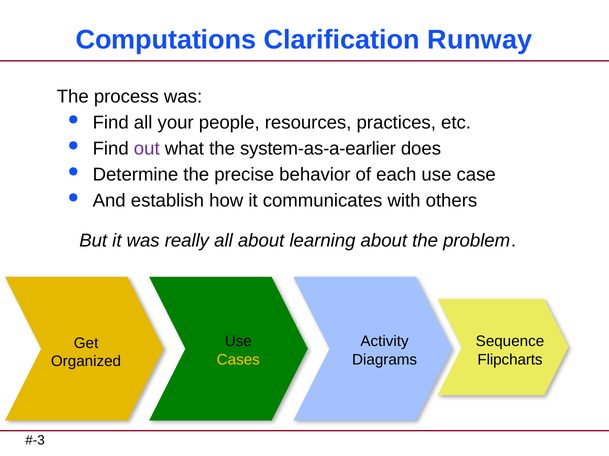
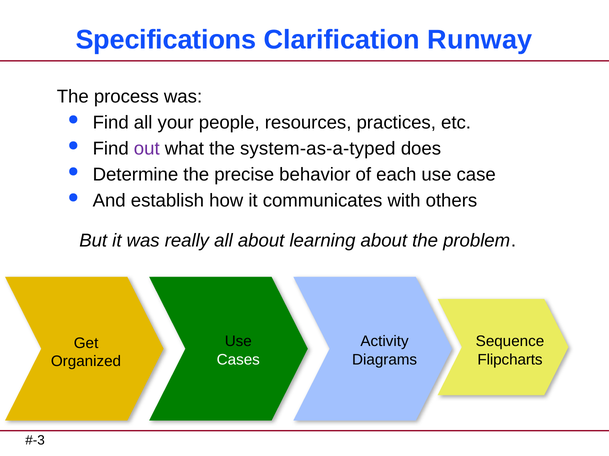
Computations: Computations -> Specifications (166, 40)
system-as-a-earlier: system-as-a-earlier -> system-as-a-typed (318, 149)
Cases colour: yellow -> white (238, 360)
